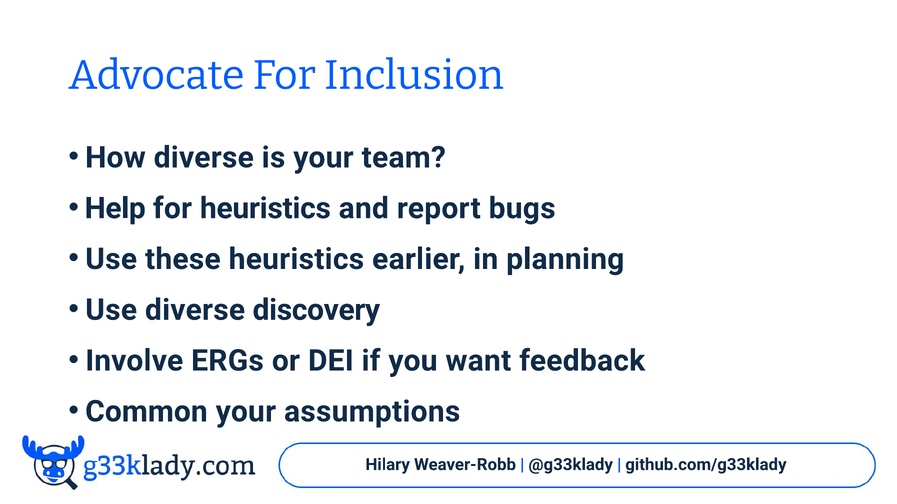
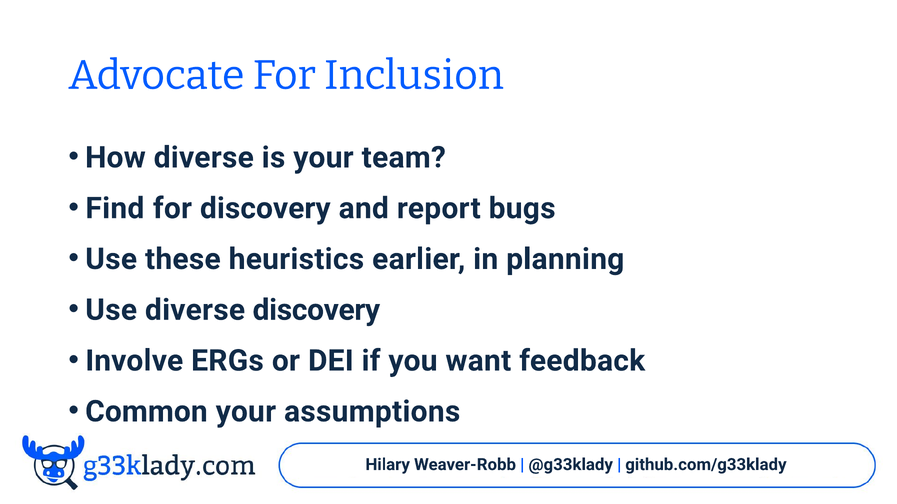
Help: Help -> Find (115, 209)
for heuristics: heuristics -> discovery (265, 209)
